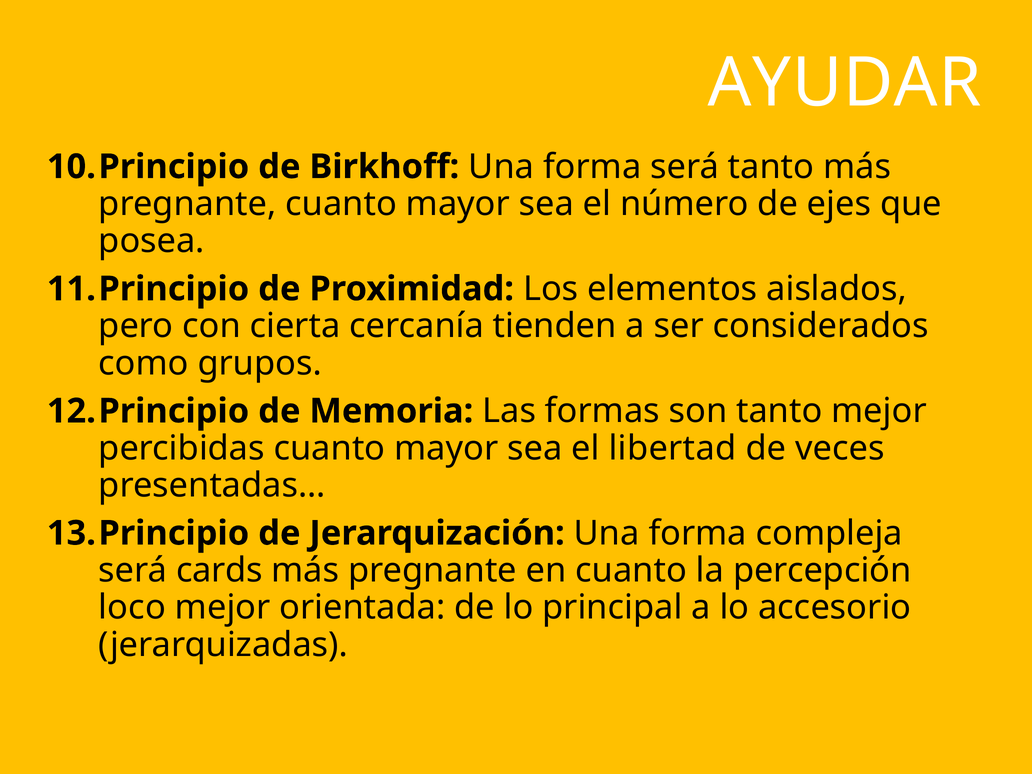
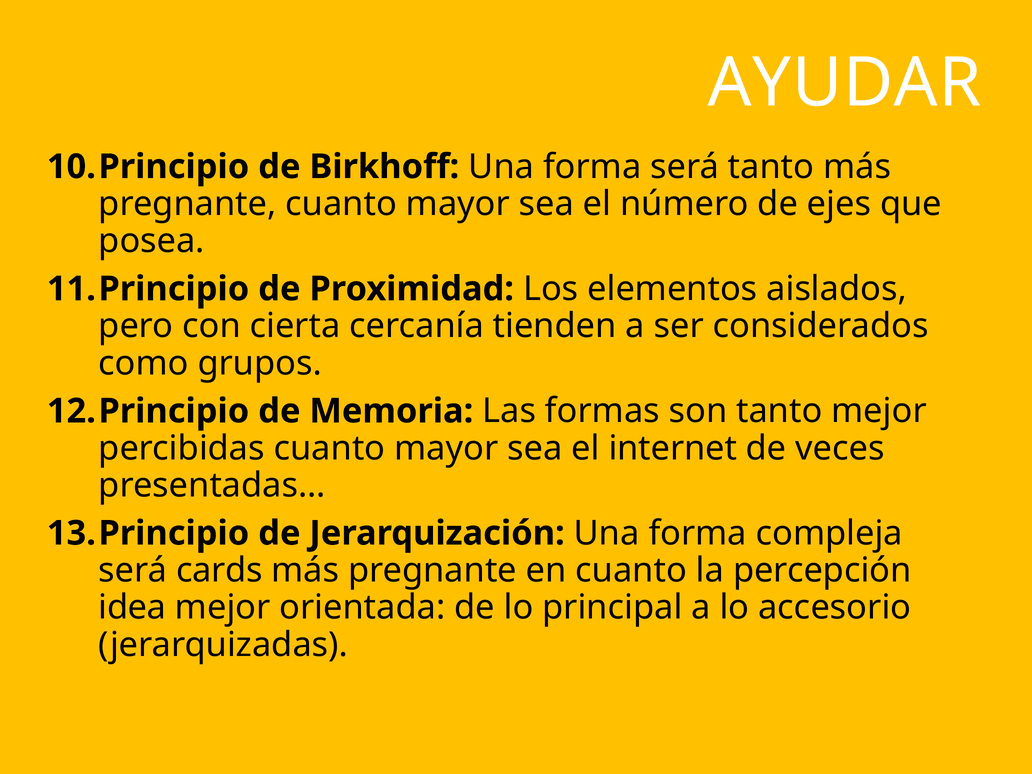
libertad: libertad -> internet (673, 448)
loco: loco -> idea (132, 608)
